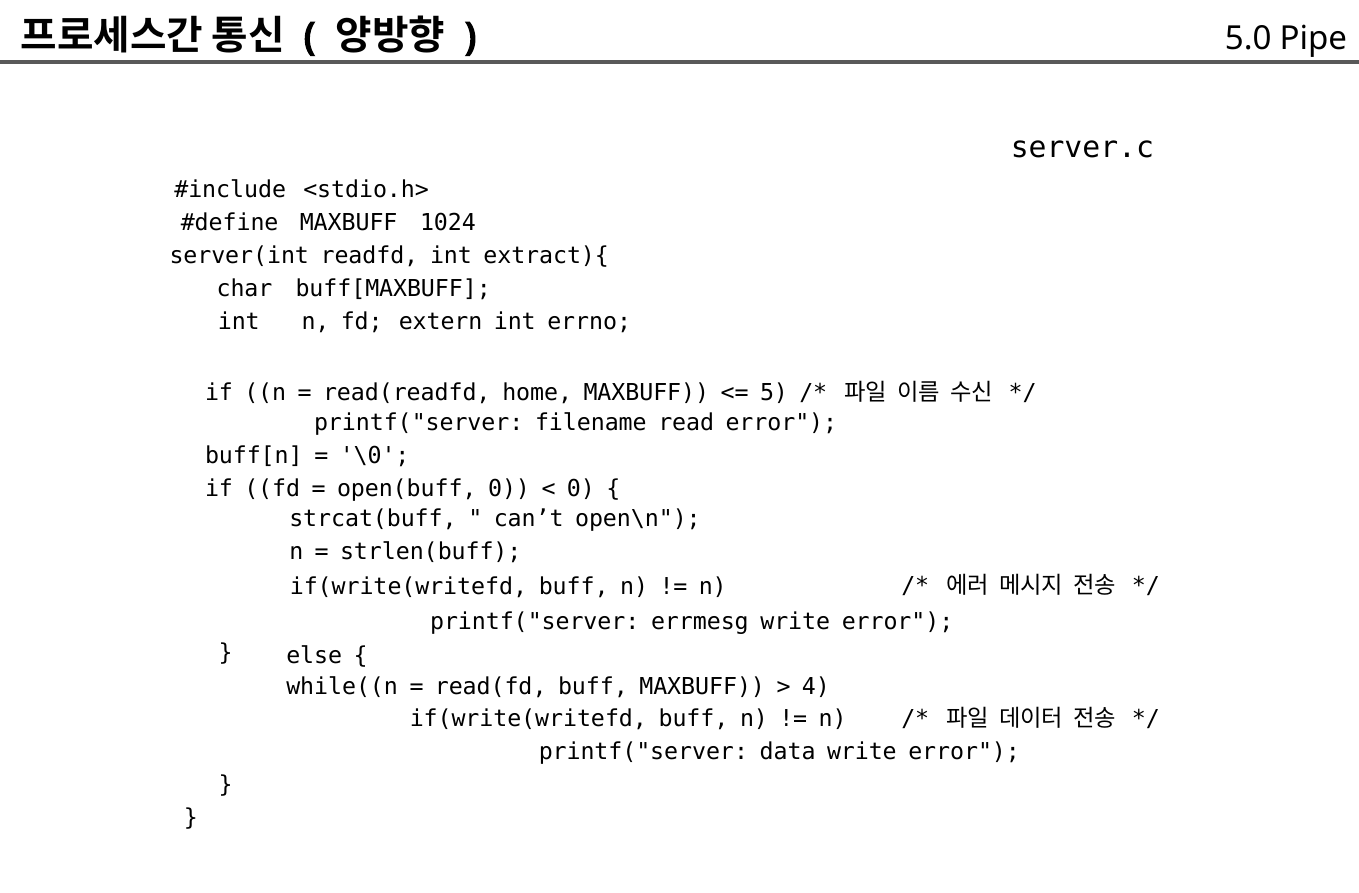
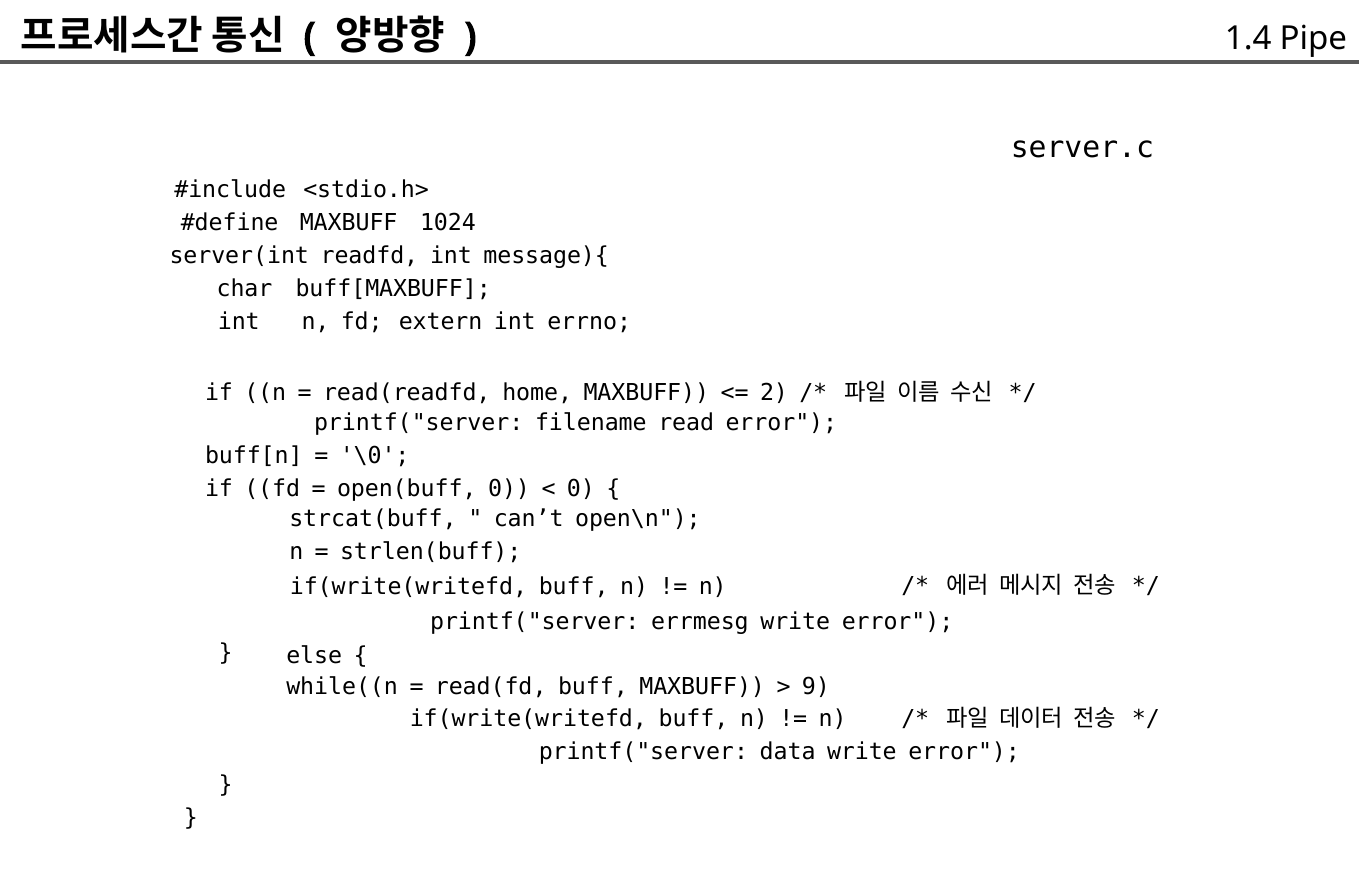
5.0: 5.0 -> 1.4 (1248, 39)
extract){: extract){ -> message){ (546, 255)
5: 5 -> 2 (774, 393)
4: 4 -> 9 (816, 687)
